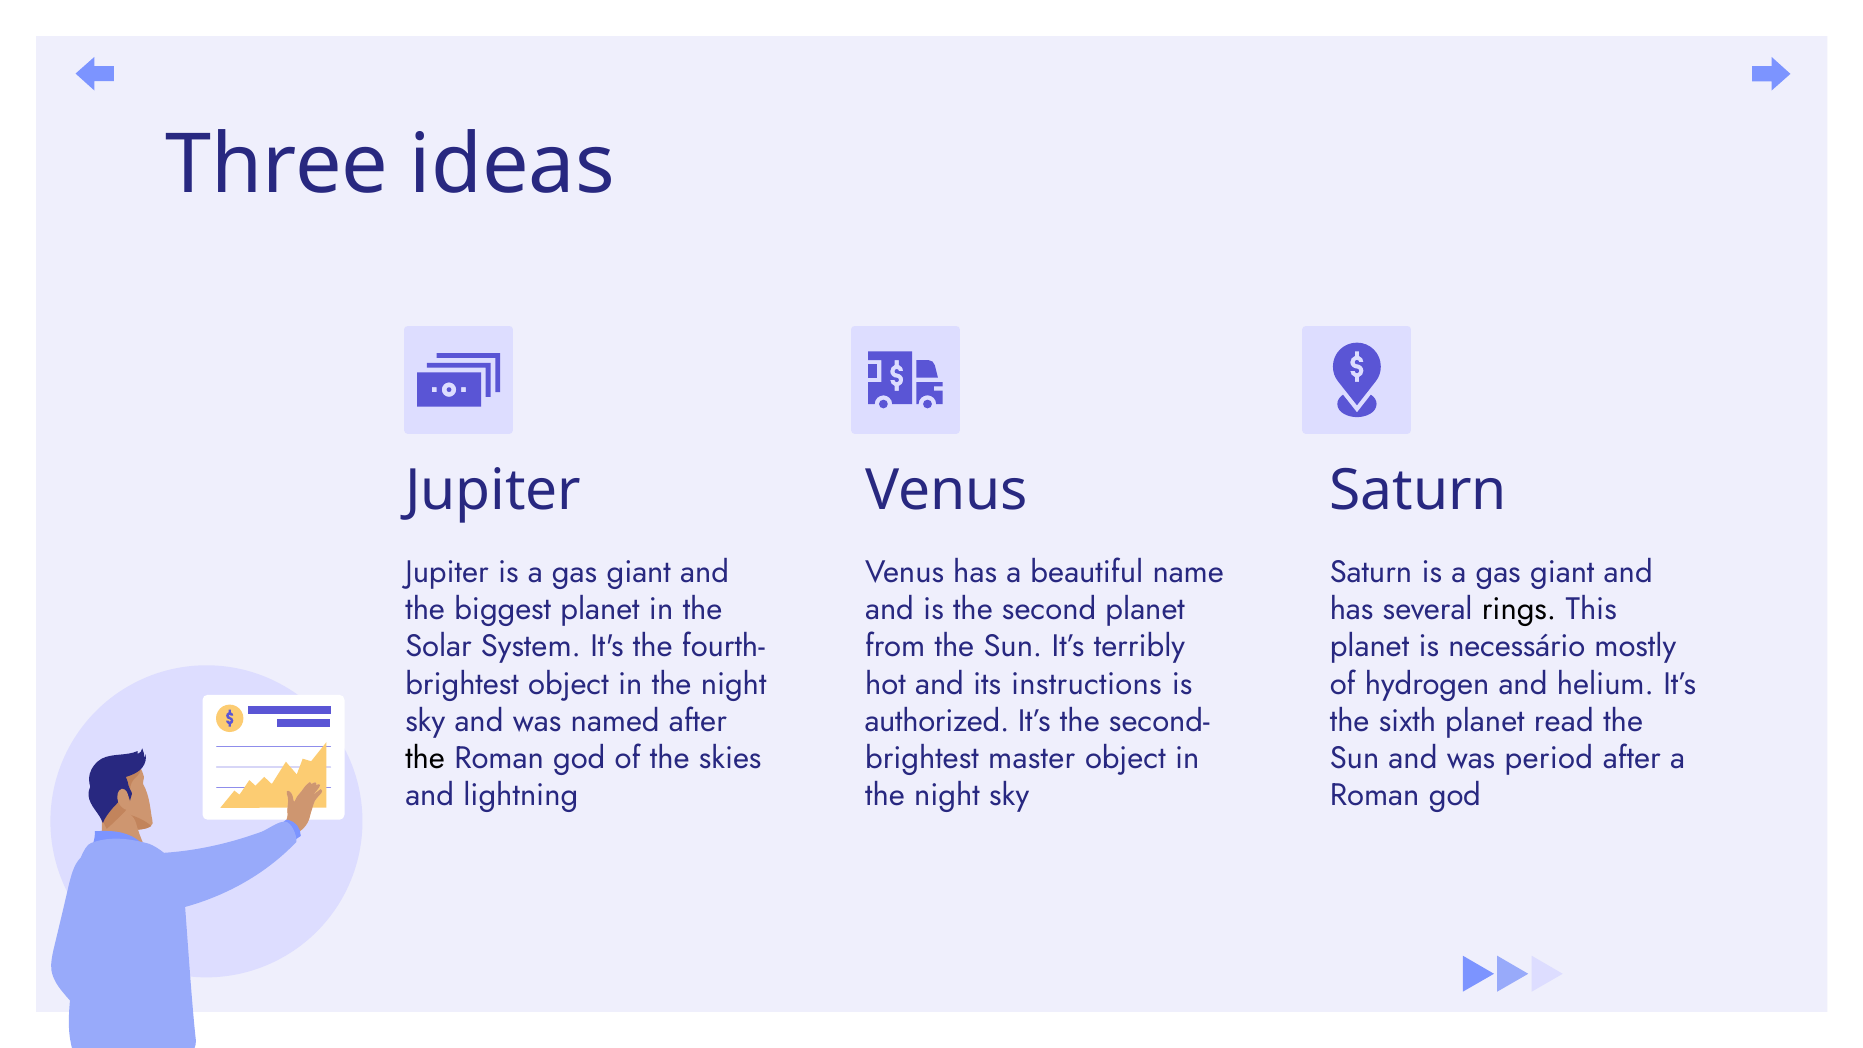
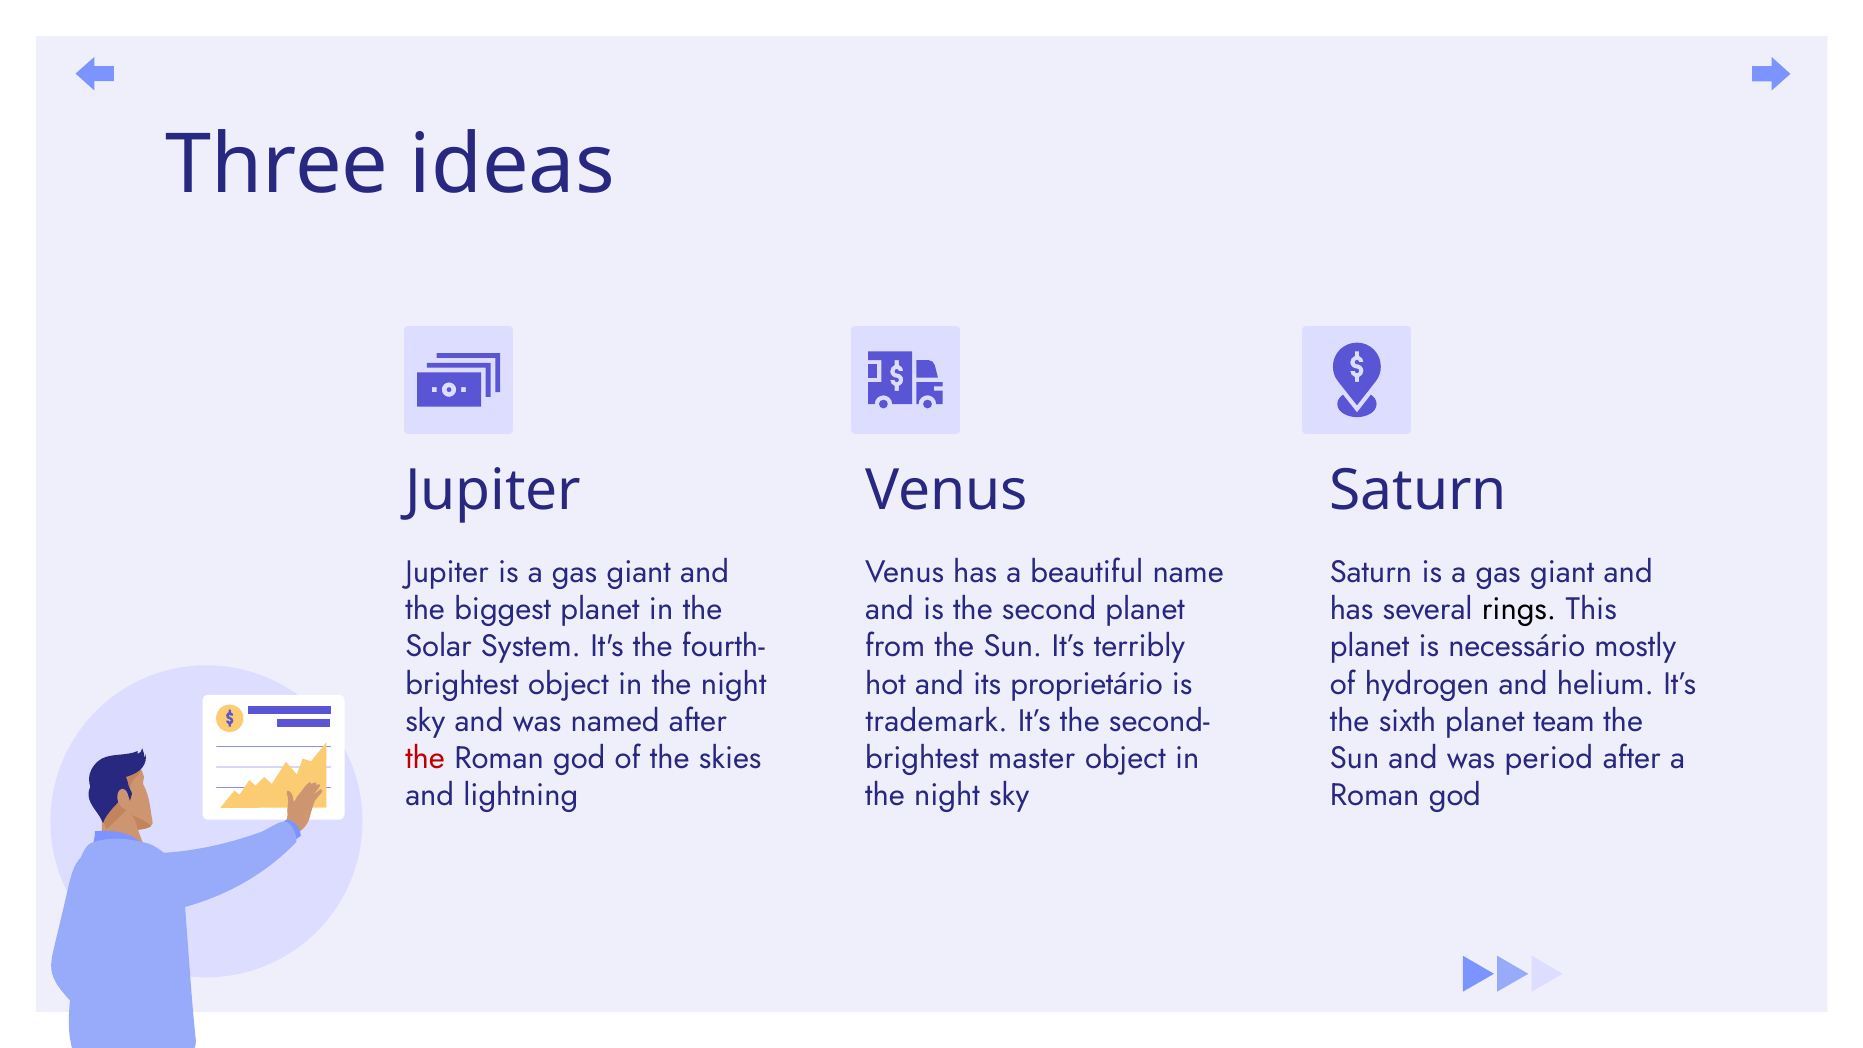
instructions: instructions -> proprietário (1087, 684)
authorized: authorized -> trademark (937, 721)
read: read -> team (1564, 721)
the colour: black -> red (425, 758)
